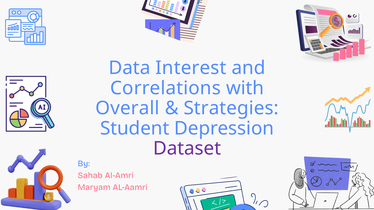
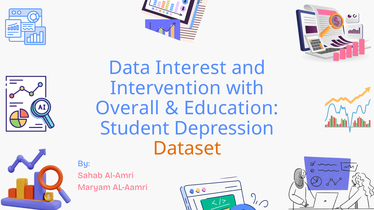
Correlations: Correlations -> Intervention (166, 88)
Strategies: Strategies -> Education (231, 108)
Dataset colour: purple -> orange (187, 149)
